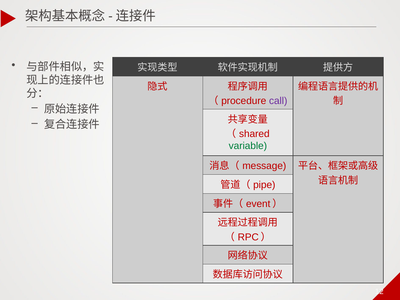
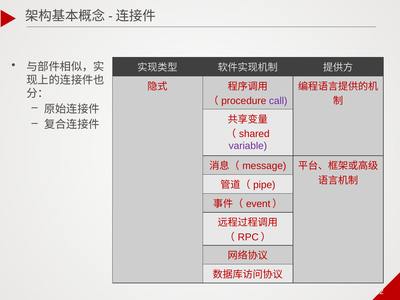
variable colour: green -> purple (248, 146)
